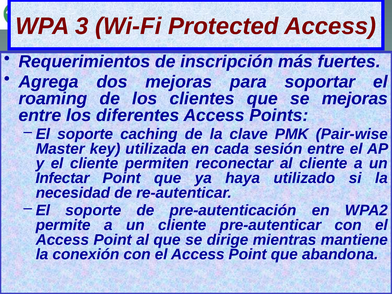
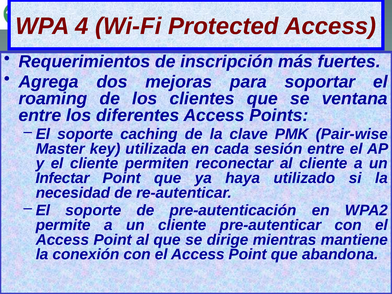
3: 3 -> 4 (82, 26)
se mejoras: mejoras -> ventana (355, 99)
